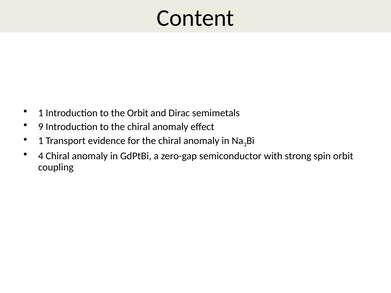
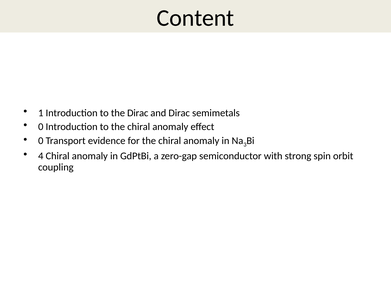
the Orbit: Orbit -> Dirac (138, 113)
9: 9 -> 0 (41, 127)
1: 1 -> 0 (41, 141)
